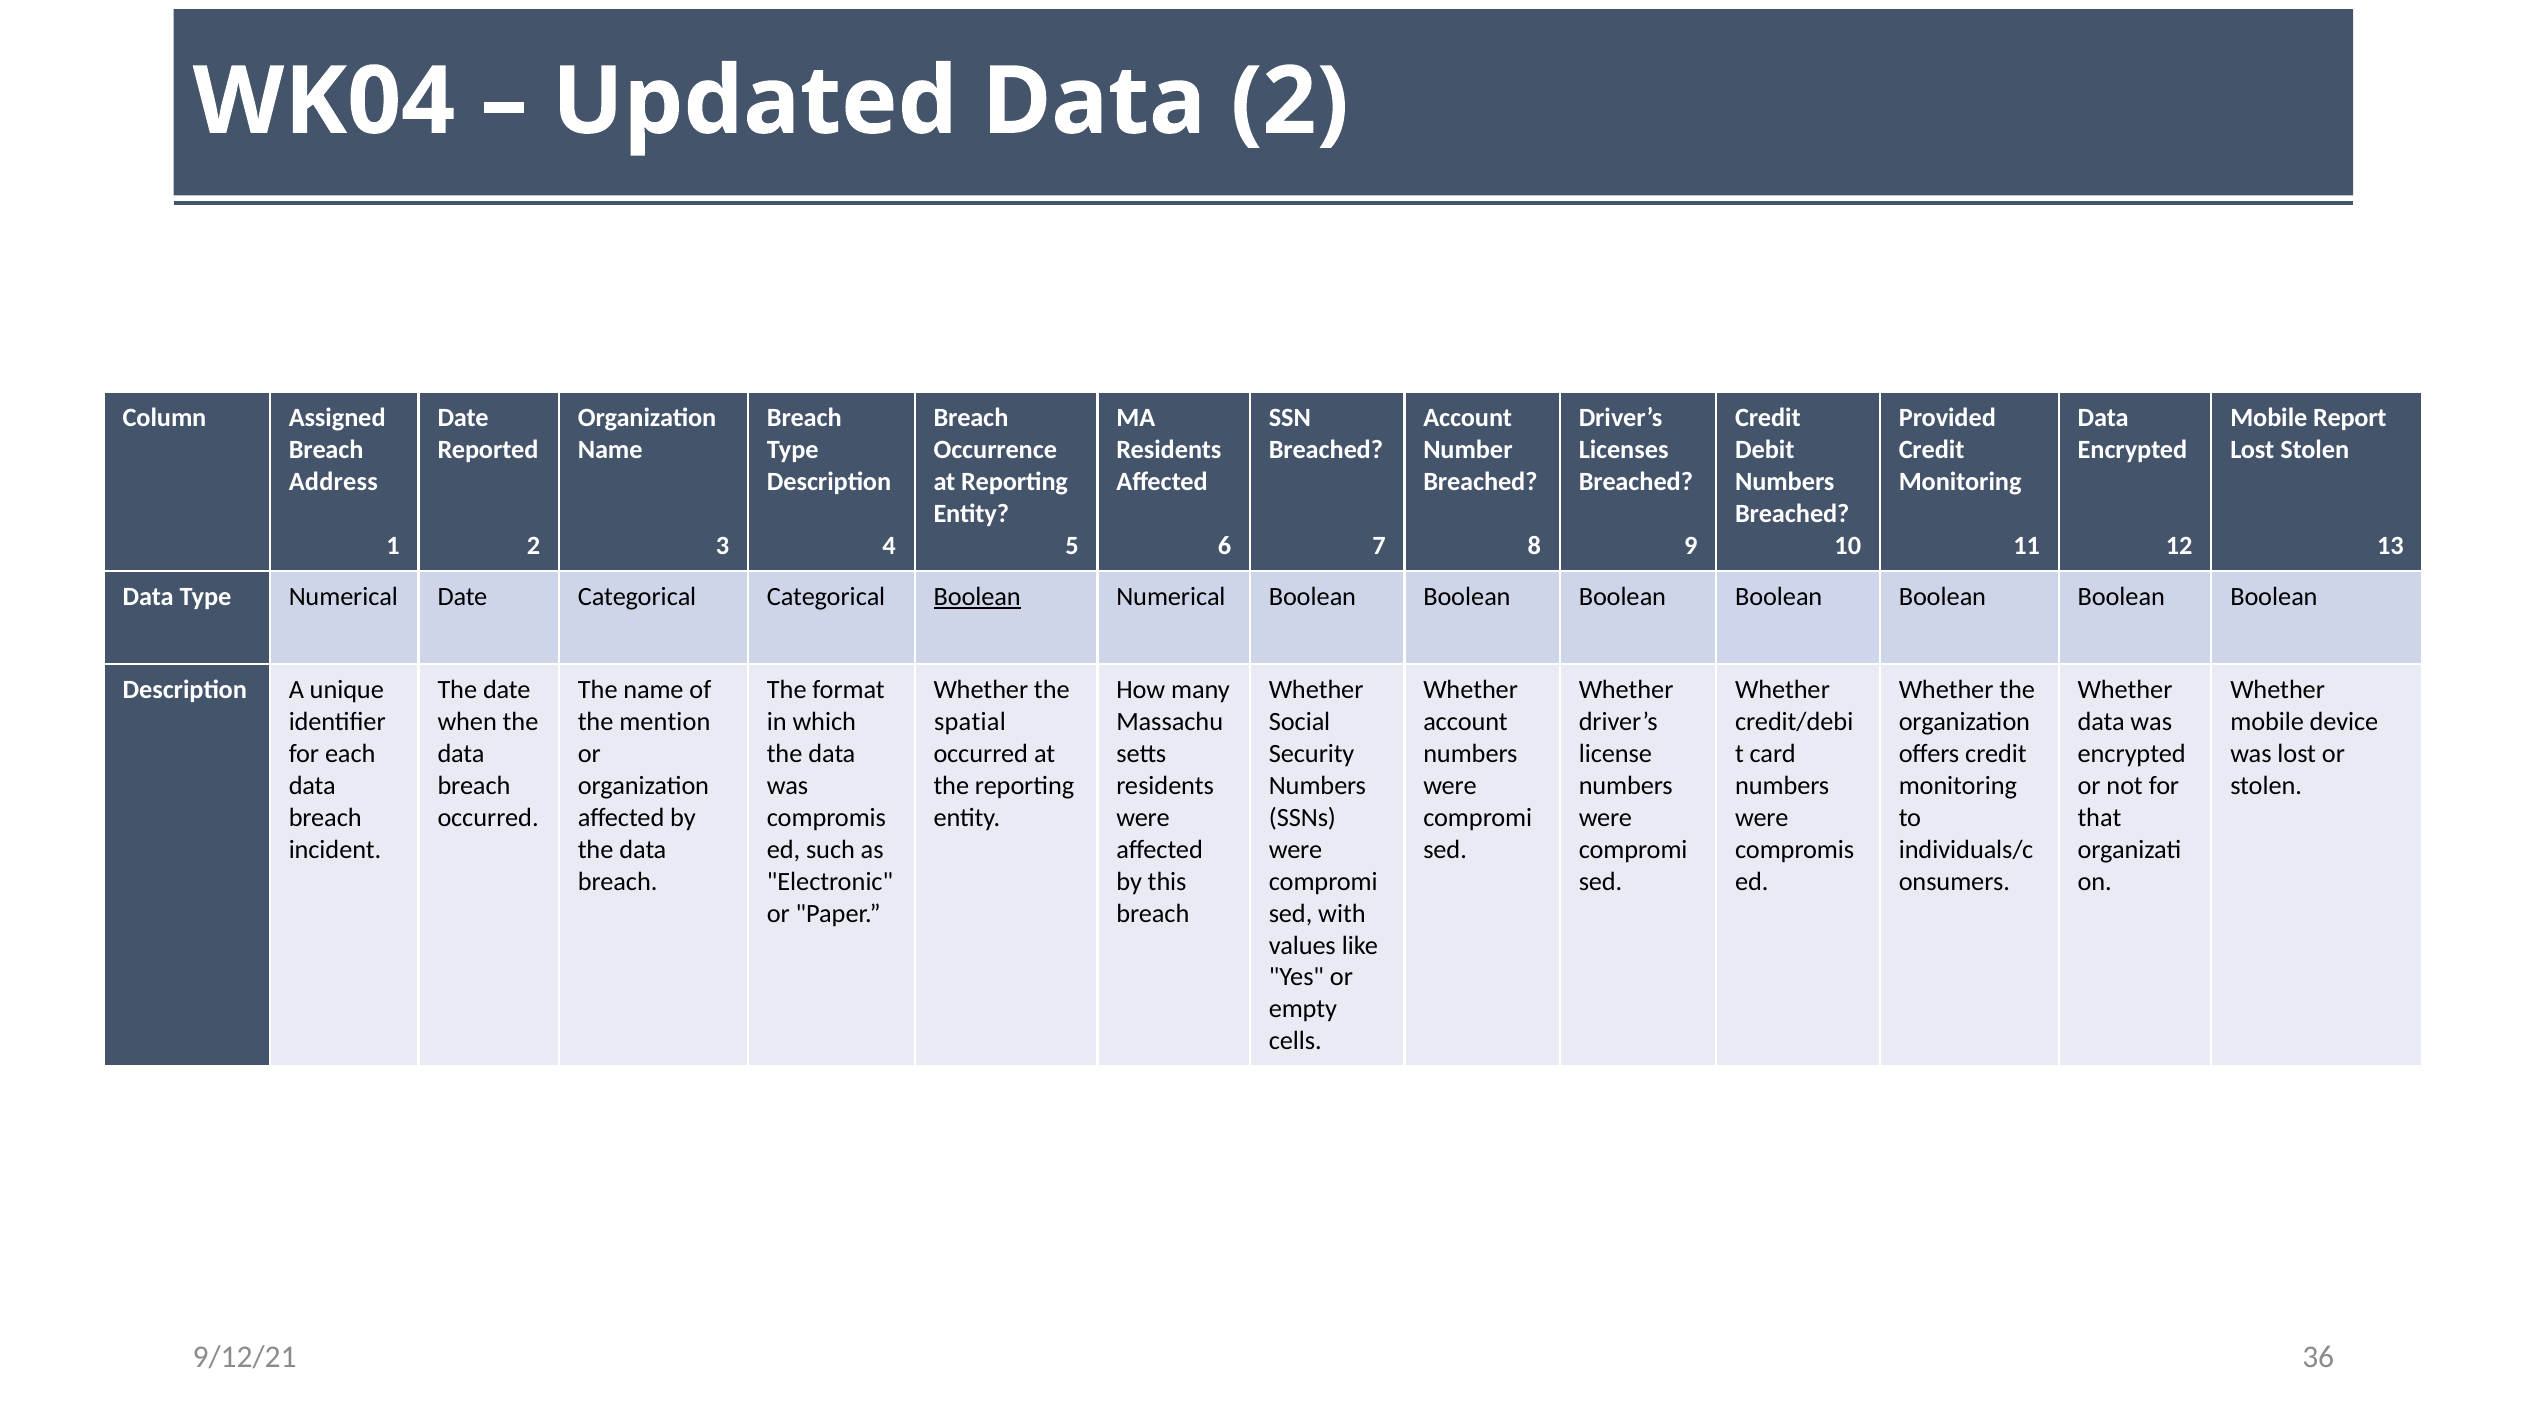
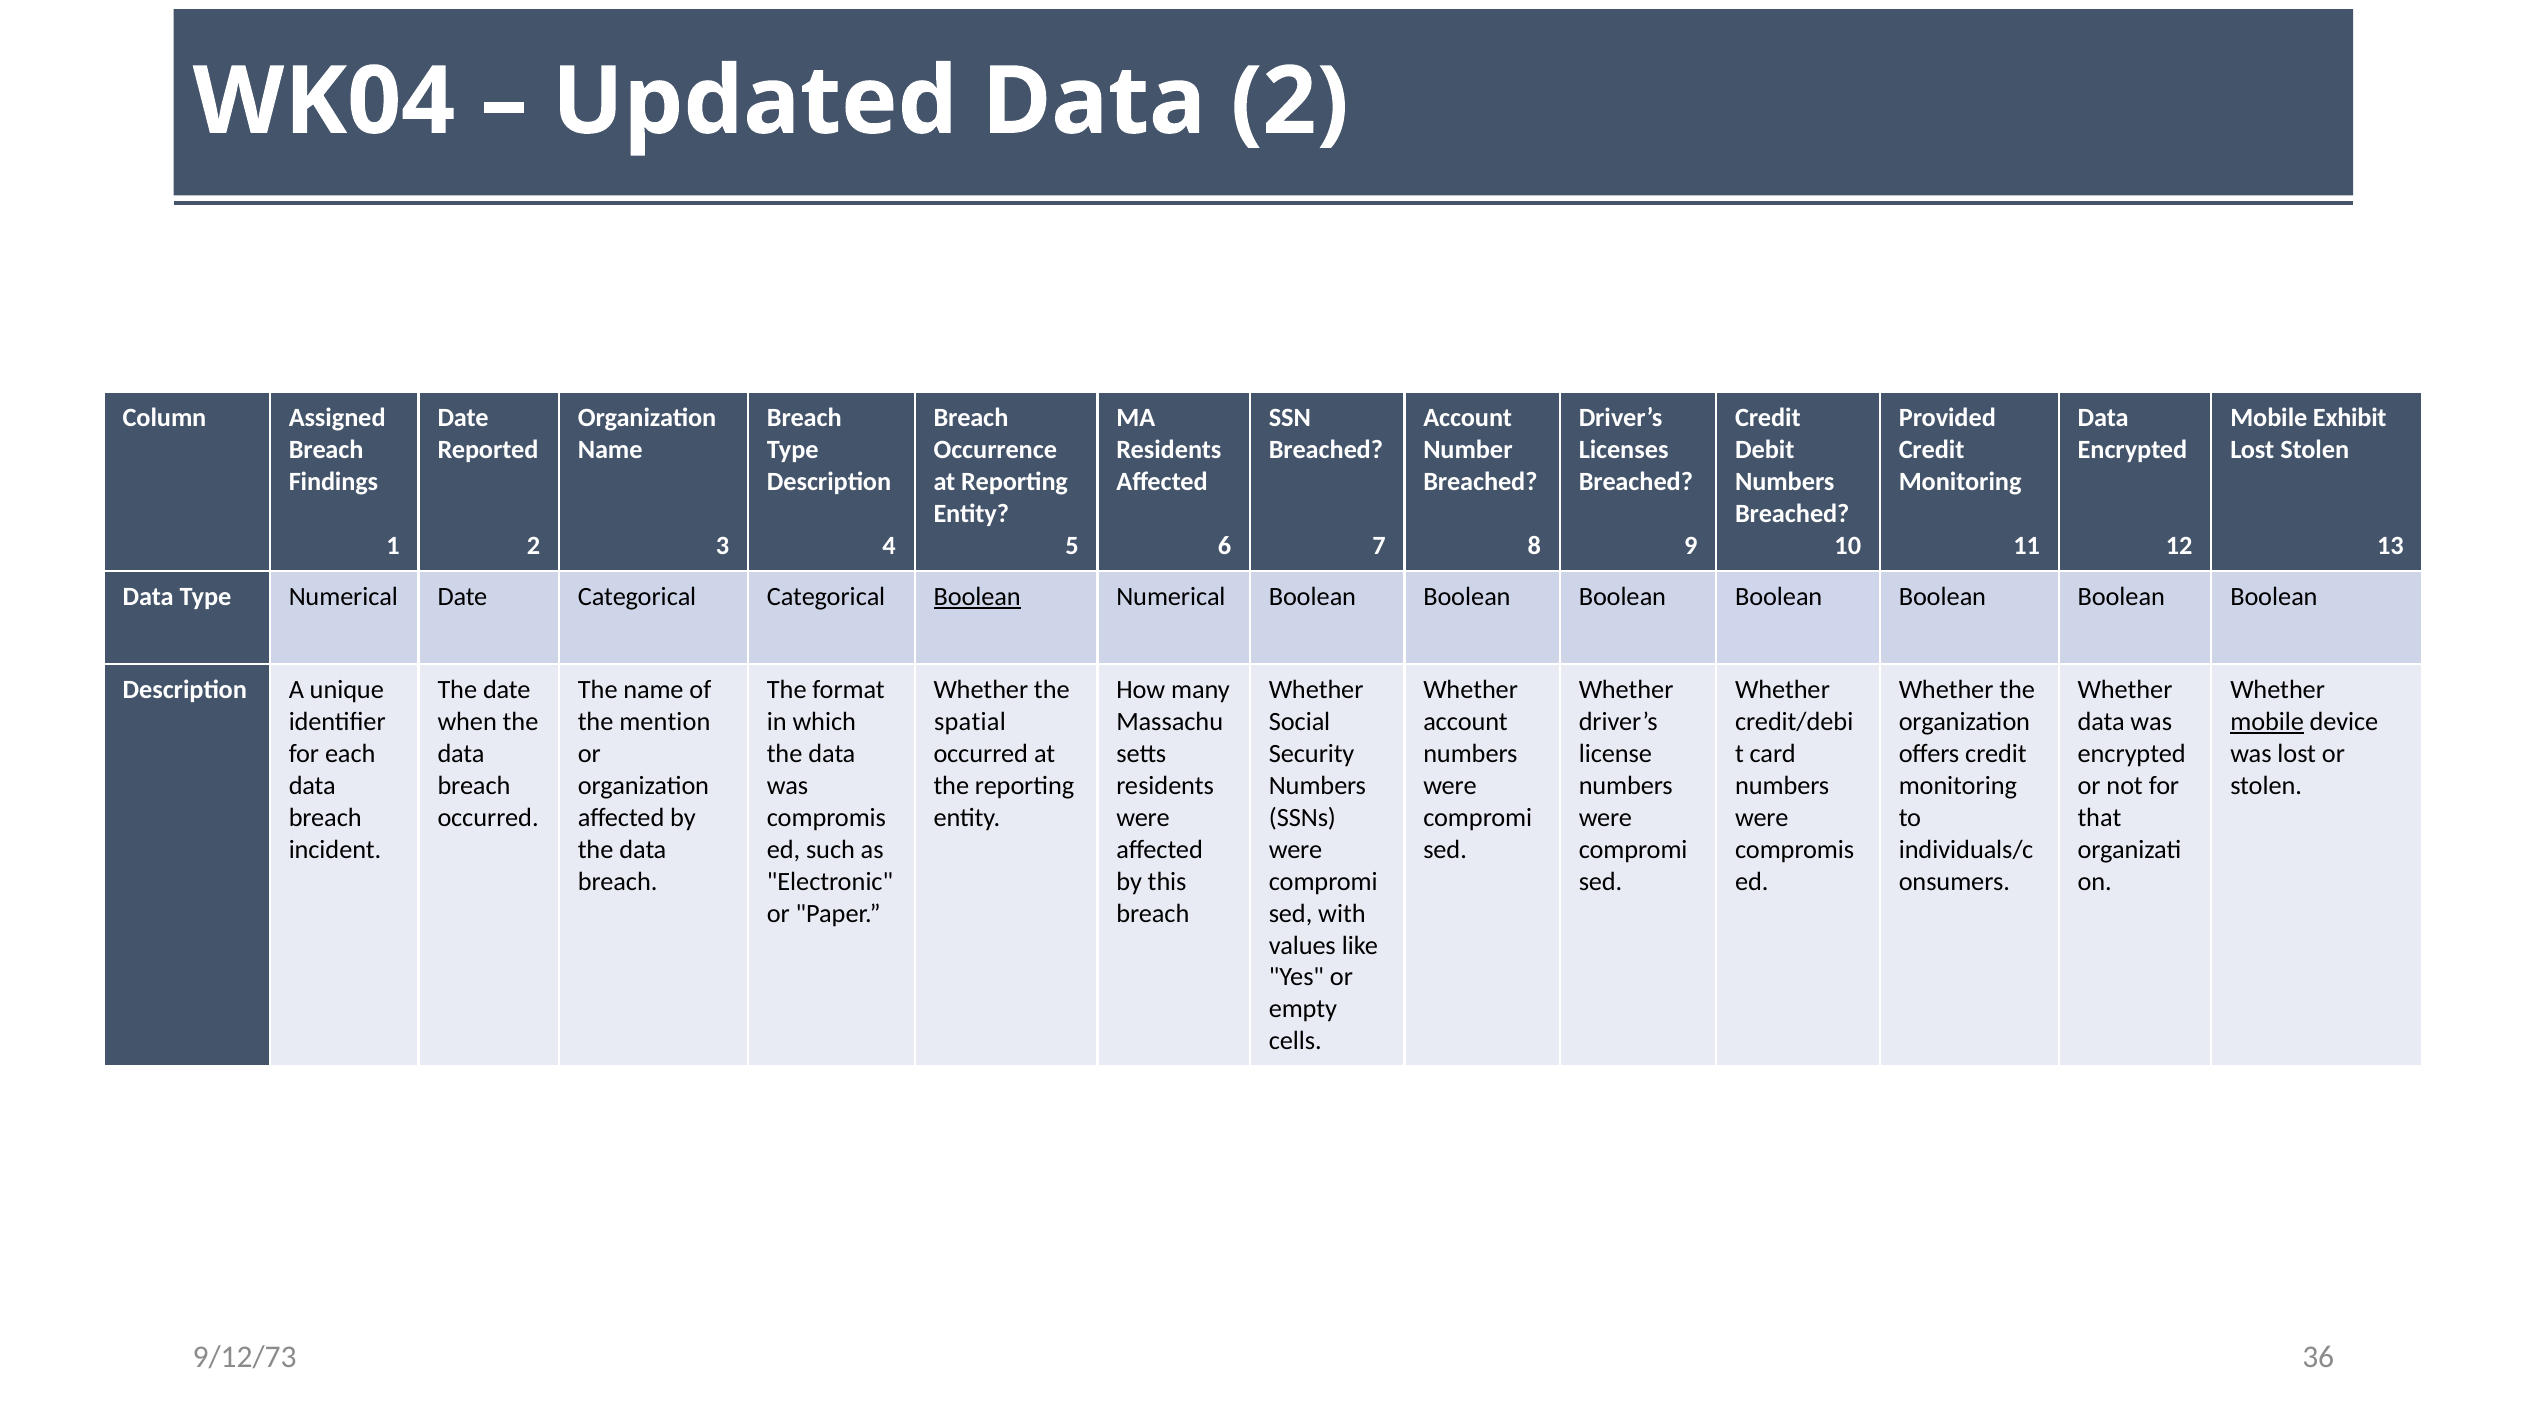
Report: Report -> Exhibit (2350, 418)
Address: Address -> Findings (333, 482)
mobile underline: none -> present (2267, 722)
9/12/21: 9/12/21 -> 9/12/73 (245, 1357)
